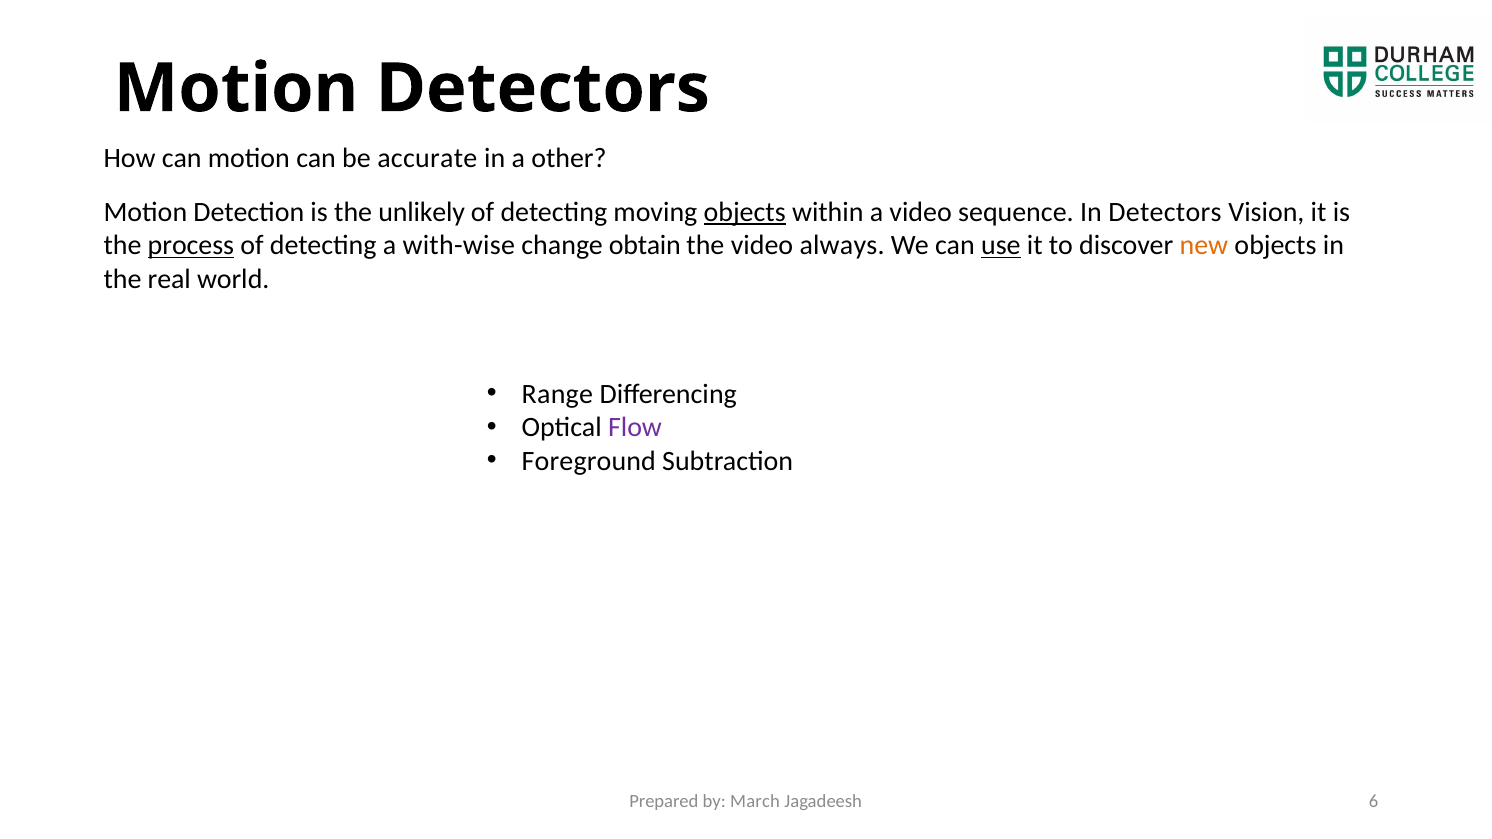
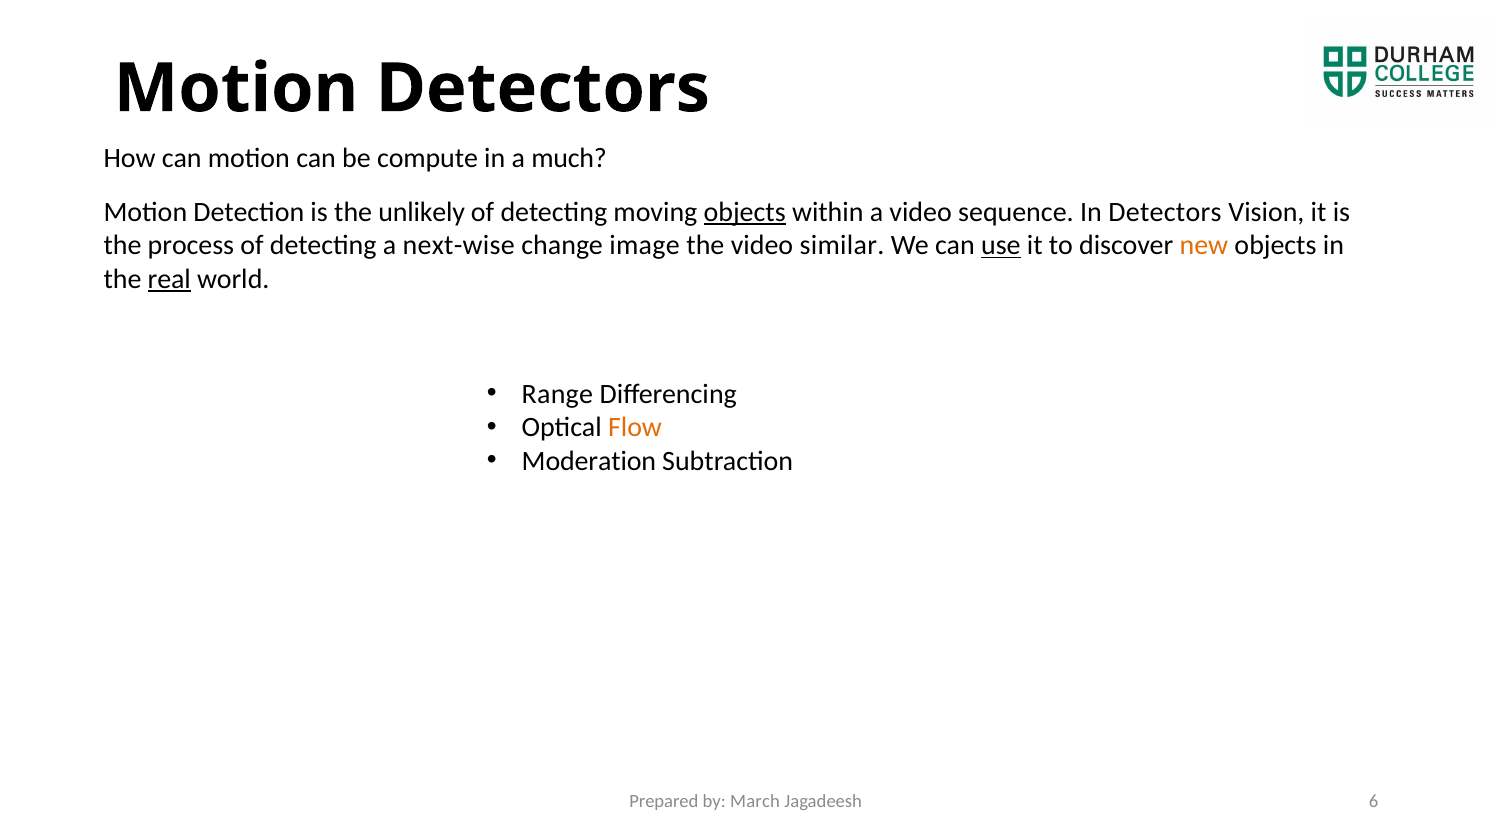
accurate: accurate -> compute (428, 158)
other: other -> much (569, 158)
process underline: present -> none (191, 246)
with-wise: with-wise -> next-wise (459, 246)
obtain: obtain -> image (645, 246)
always: always -> similar (842, 246)
real underline: none -> present (169, 279)
Flow colour: purple -> orange (635, 428)
Foreground: Foreground -> Moderation (589, 461)
